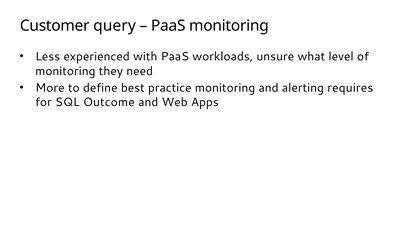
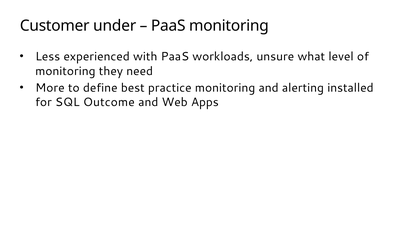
query: query -> under (115, 26)
requires: requires -> installed (350, 88)
